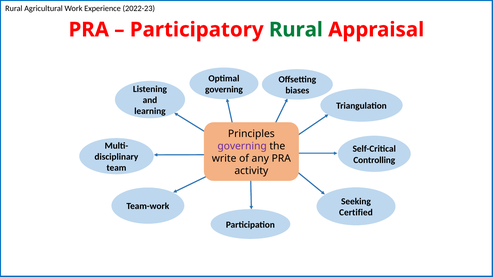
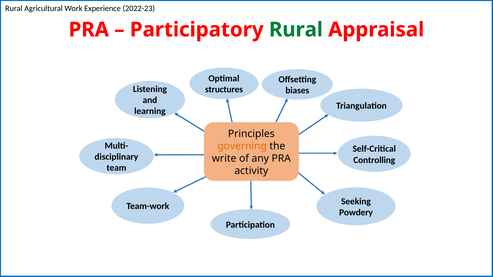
governing: governing -> structures (224, 90)
governing colour: purple -> orange (242, 146)
Certified: Certified -> Powdery (356, 213)
